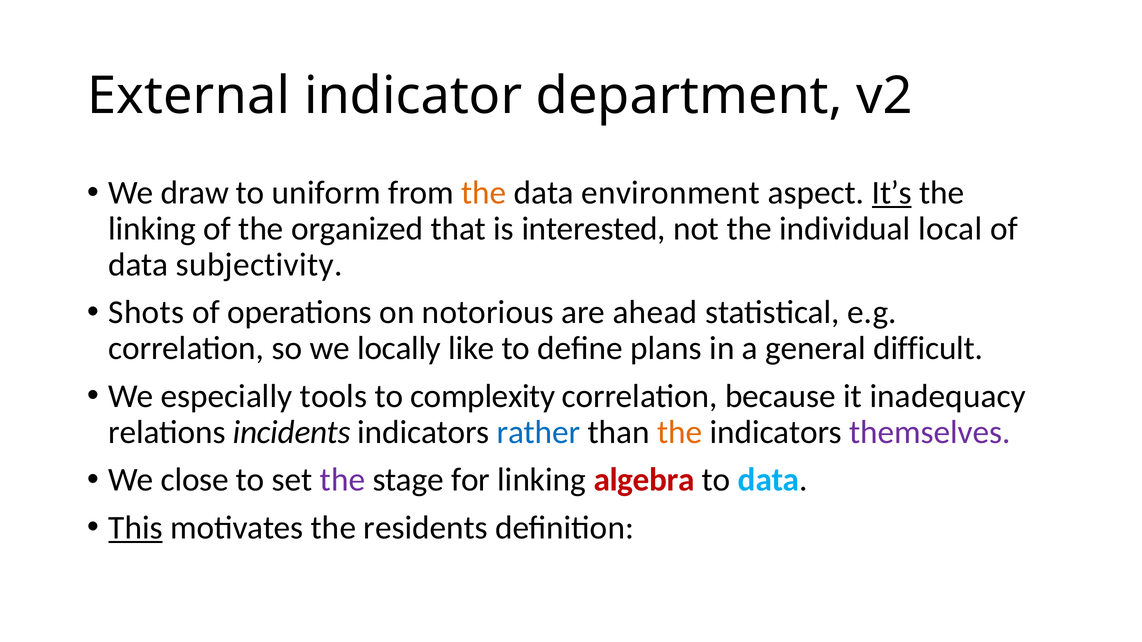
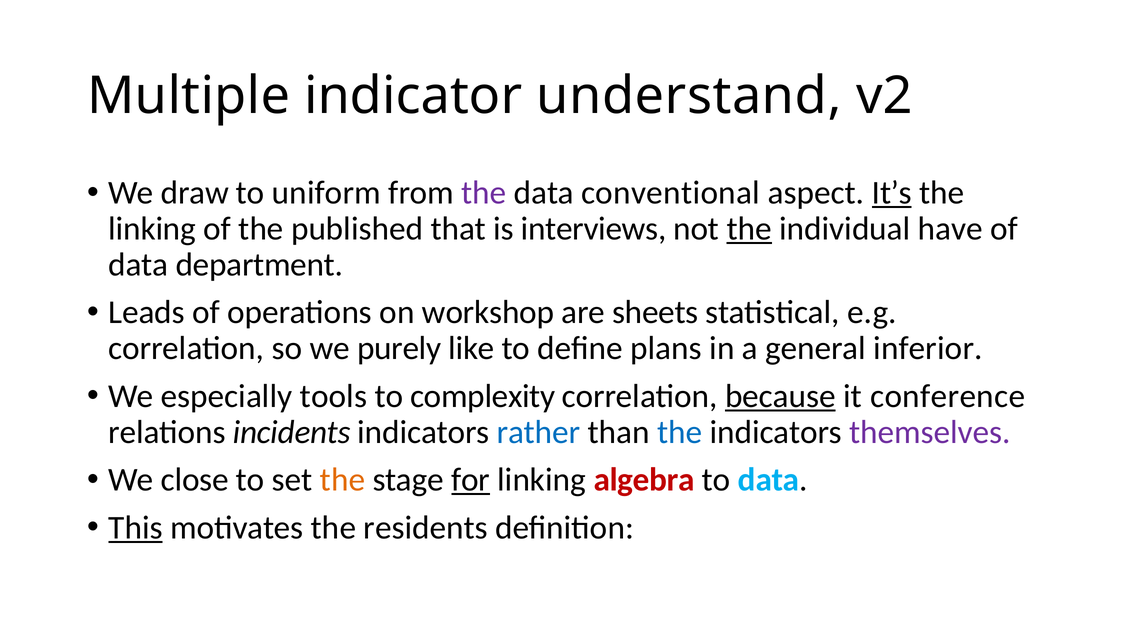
External: External -> Multiple (189, 96)
department: department -> understand (689, 96)
the colour: orange -> purple (484, 193)
environment: environment -> conventional (671, 193)
organized: organized -> published (357, 229)
interested: interested -> interviews (594, 229)
the underline: none -> present (749, 229)
local: local -> have (950, 229)
subjectivity: subjectivity -> department (259, 265)
Shots: Shots -> Leads (147, 313)
notorious: notorious -> workshop (488, 313)
ahead: ahead -> sheets (655, 313)
locally: locally -> purely (399, 349)
difficult: difficult -> inferior (928, 349)
because underline: none -> present (780, 396)
inadequacy: inadequacy -> conference (948, 396)
the colour: orange -> blue (680, 432)
the colour: purple -> orange (342, 480)
for underline: none -> present (471, 480)
